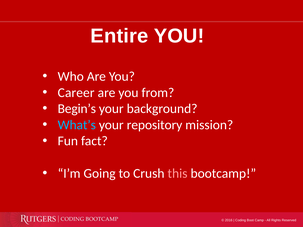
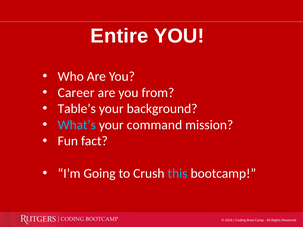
Begin’s: Begin’s -> Table’s (77, 109)
repository: repository -> command (154, 125)
this colour: pink -> light blue (178, 174)
